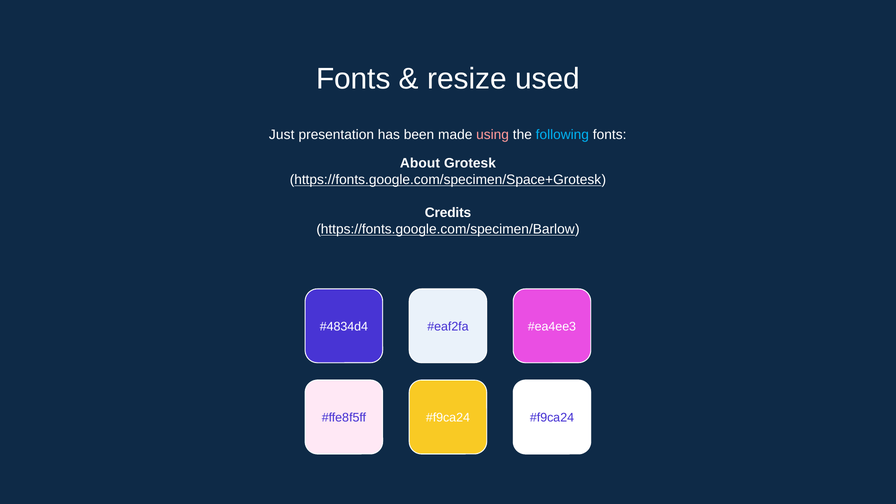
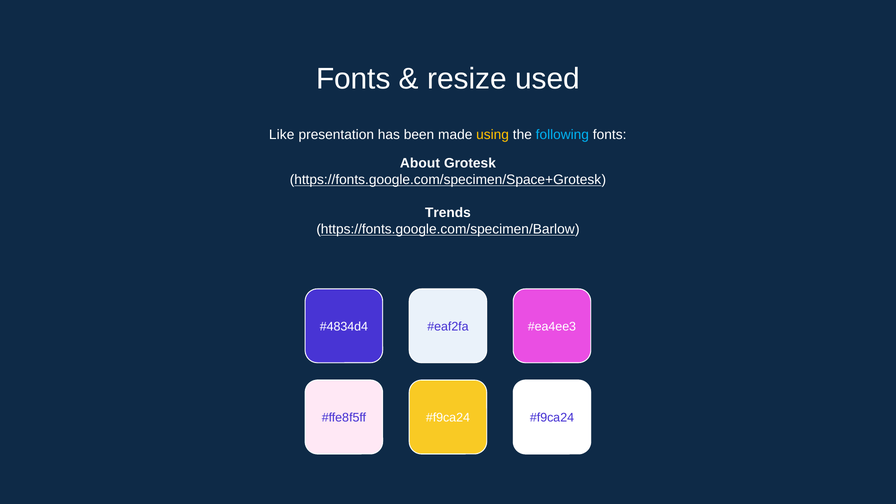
Just: Just -> Like (282, 135)
using colour: pink -> yellow (493, 135)
Credits: Credits -> Trends (448, 213)
